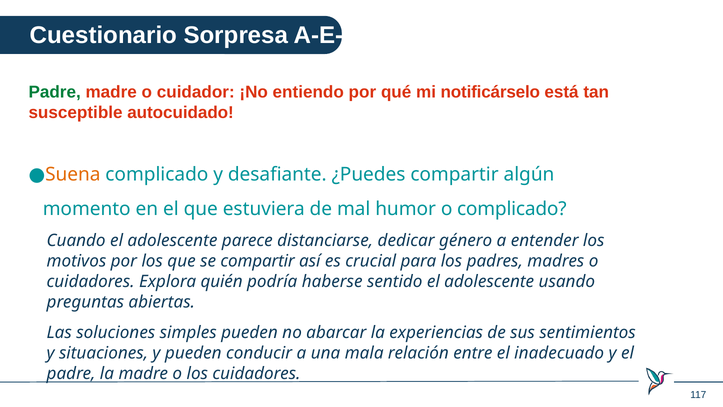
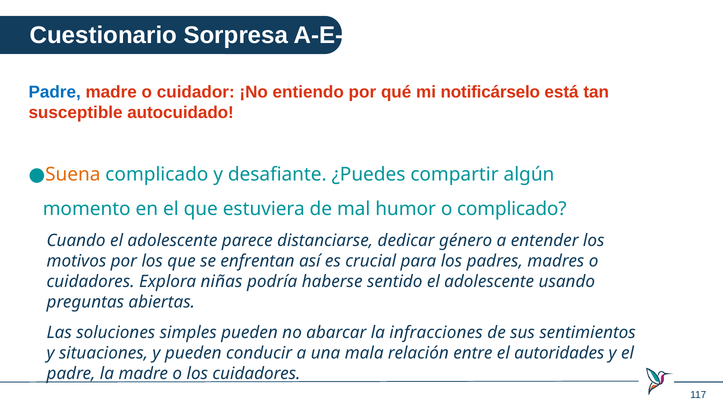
Padre colour: green -> blue (55, 92)
se compartir: compartir -> enfrentan (258, 261)
quién: quién -> niñas (221, 281)
experiencias: experiencias -> infracciones (436, 333)
inadecuado: inadecuado -> autoridades (559, 353)
